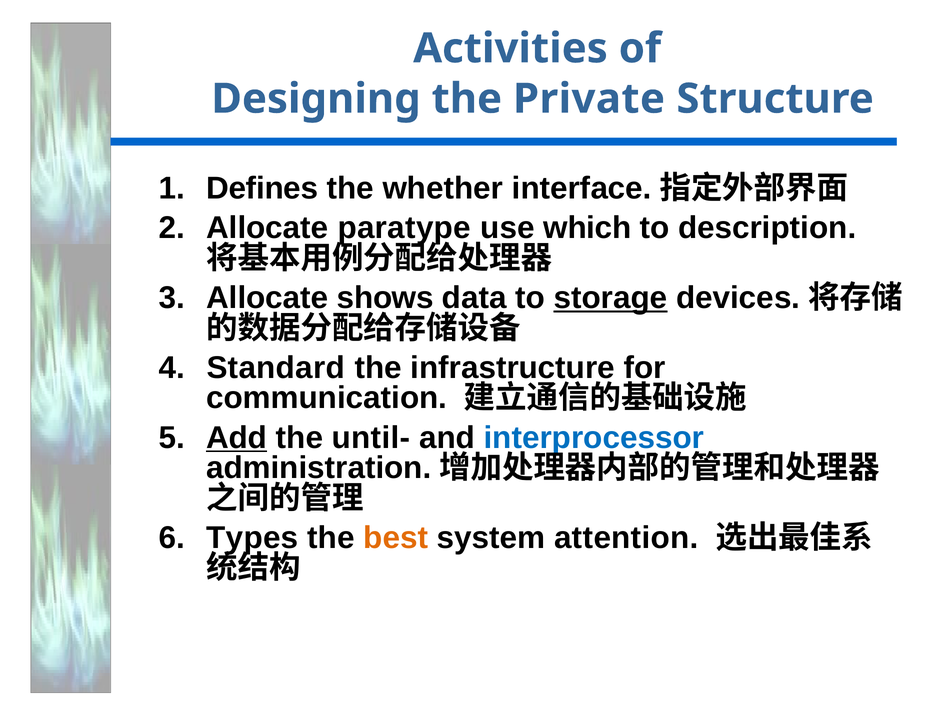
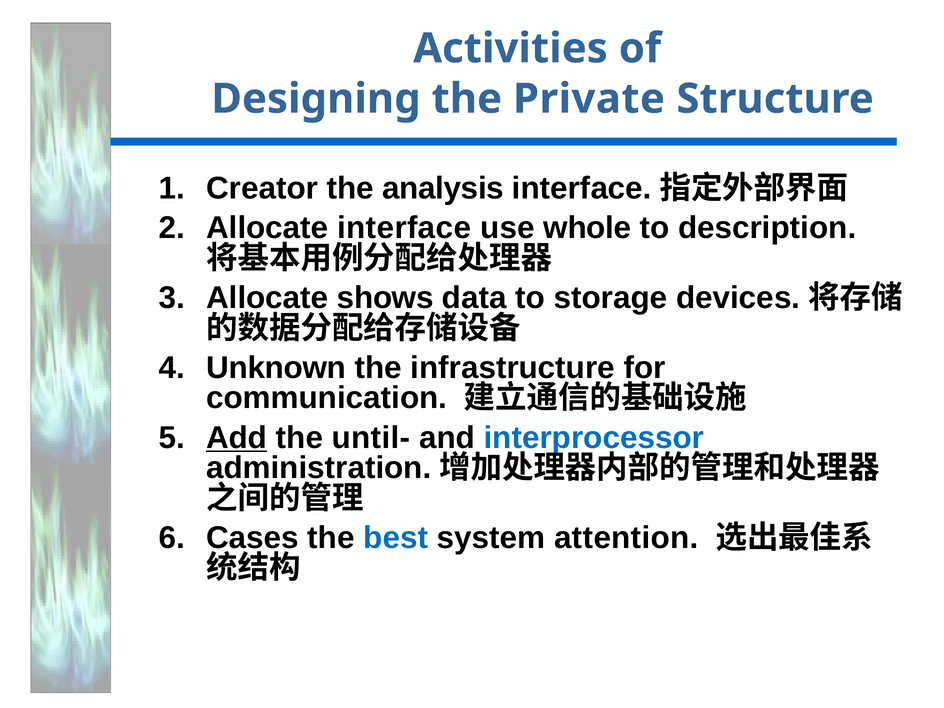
Defines: Defines -> Creator (262, 188)
whether: whether -> analysis (443, 188)
Allocate paratype: paratype -> interface (404, 228)
which: which -> whole (587, 228)
storage underline: present -> none (611, 298)
Standard: Standard -> Unknown (276, 368)
Types: Types -> Cases (252, 538)
best colour: orange -> blue (396, 538)
